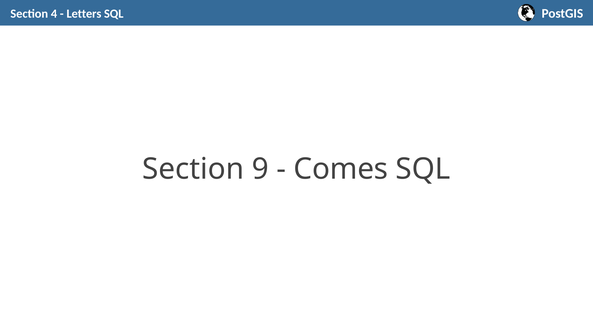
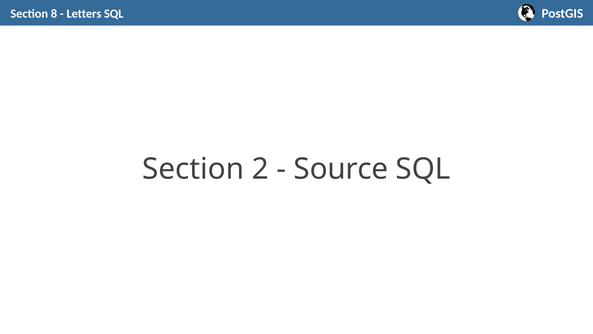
4: 4 -> 8 (54, 14)
9: 9 -> 2 (260, 169)
Comes: Comes -> Source (341, 169)
